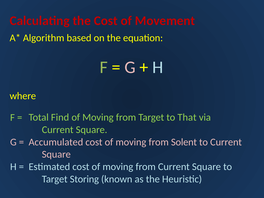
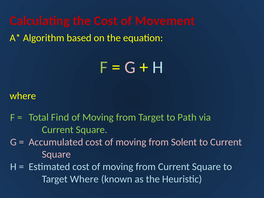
That: That -> Path (187, 117)
Target Storing: Storing -> Where (84, 179)
